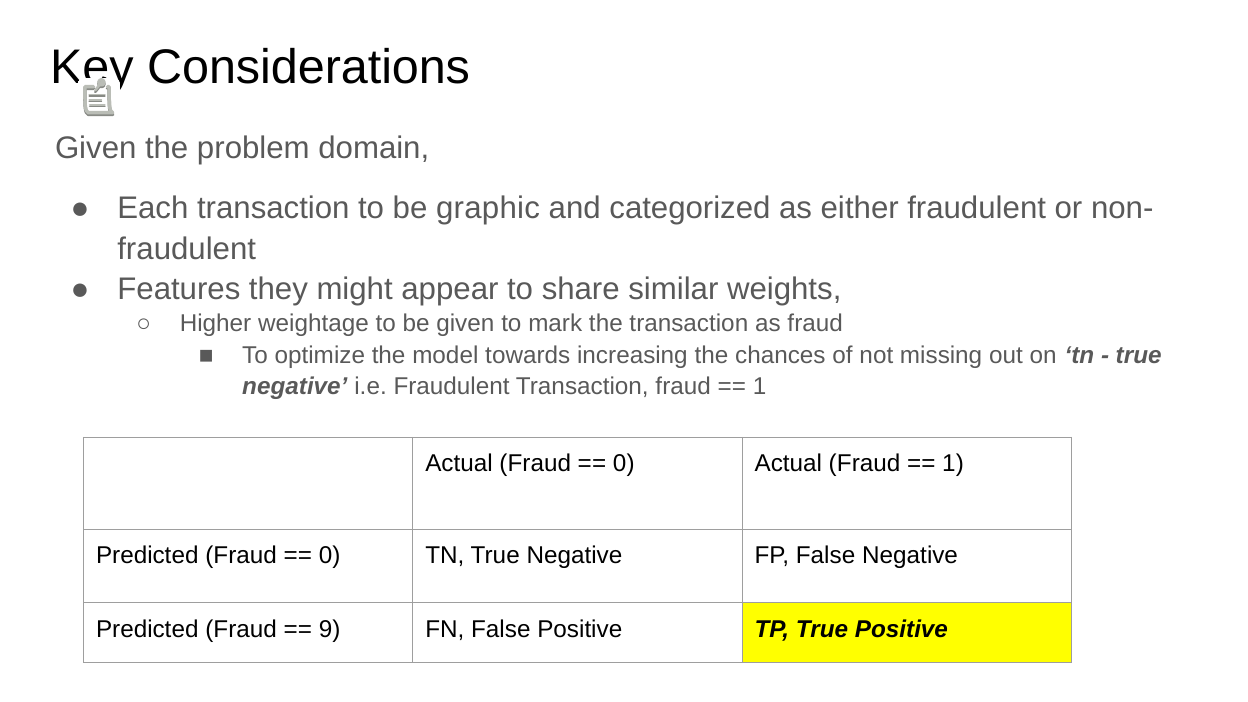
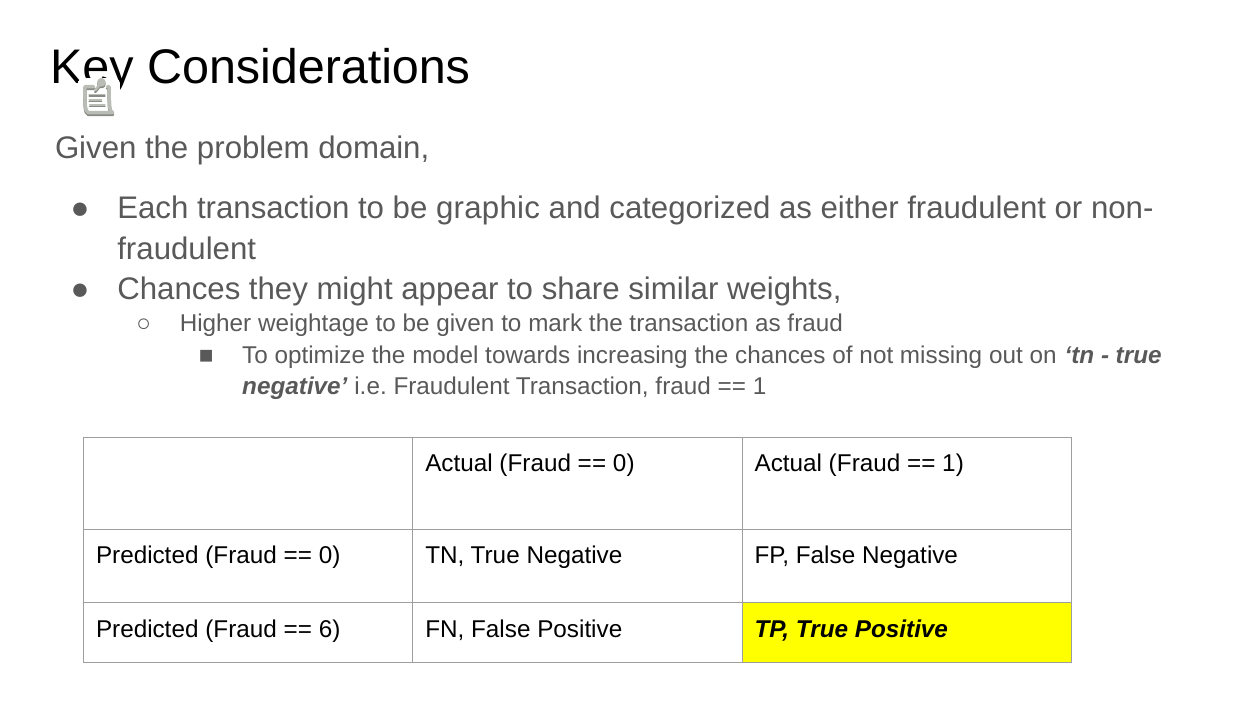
Features: Features -> Chances (179, 289)
9: 9 -> 6 (330, 629)
